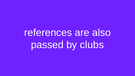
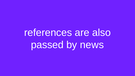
clubs: clubs -> news (92, 45)
